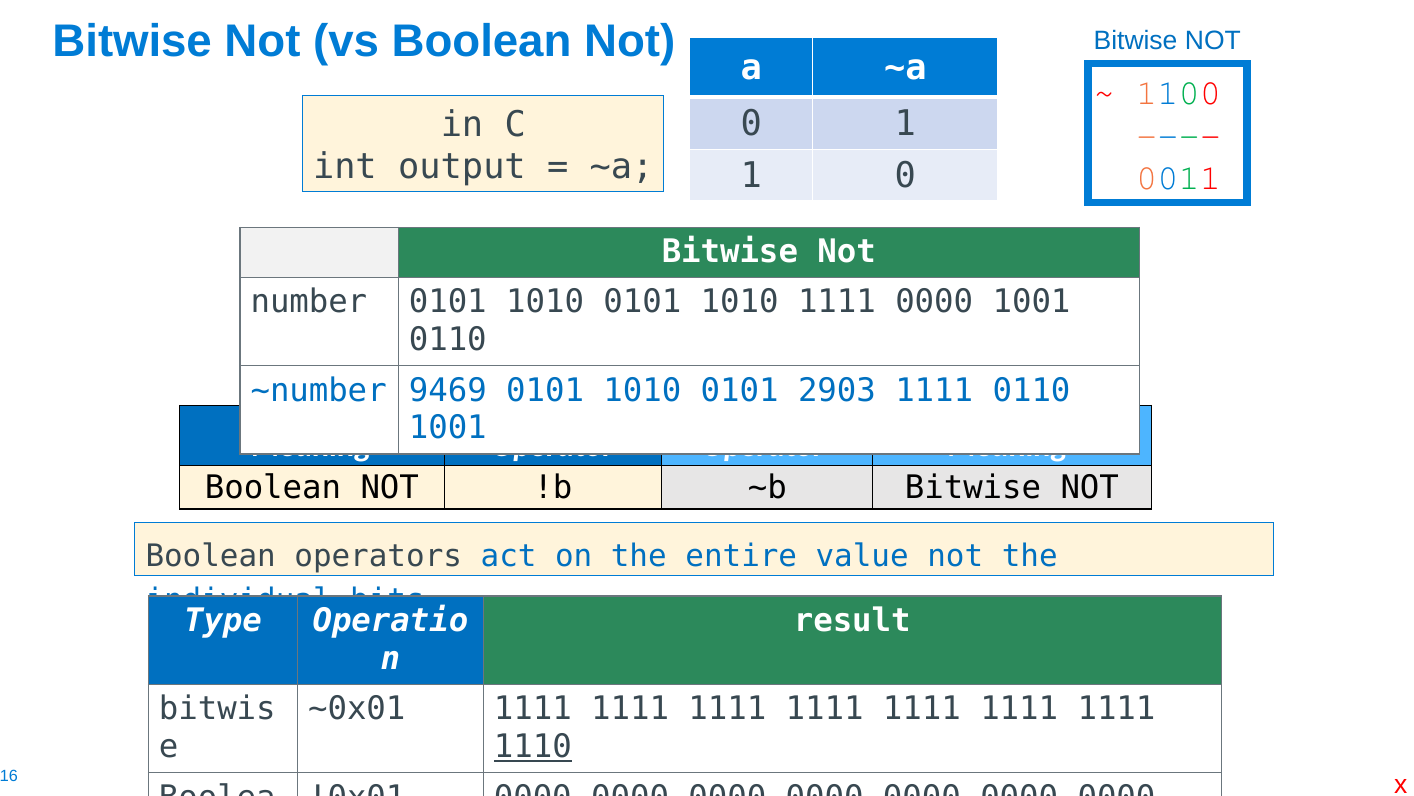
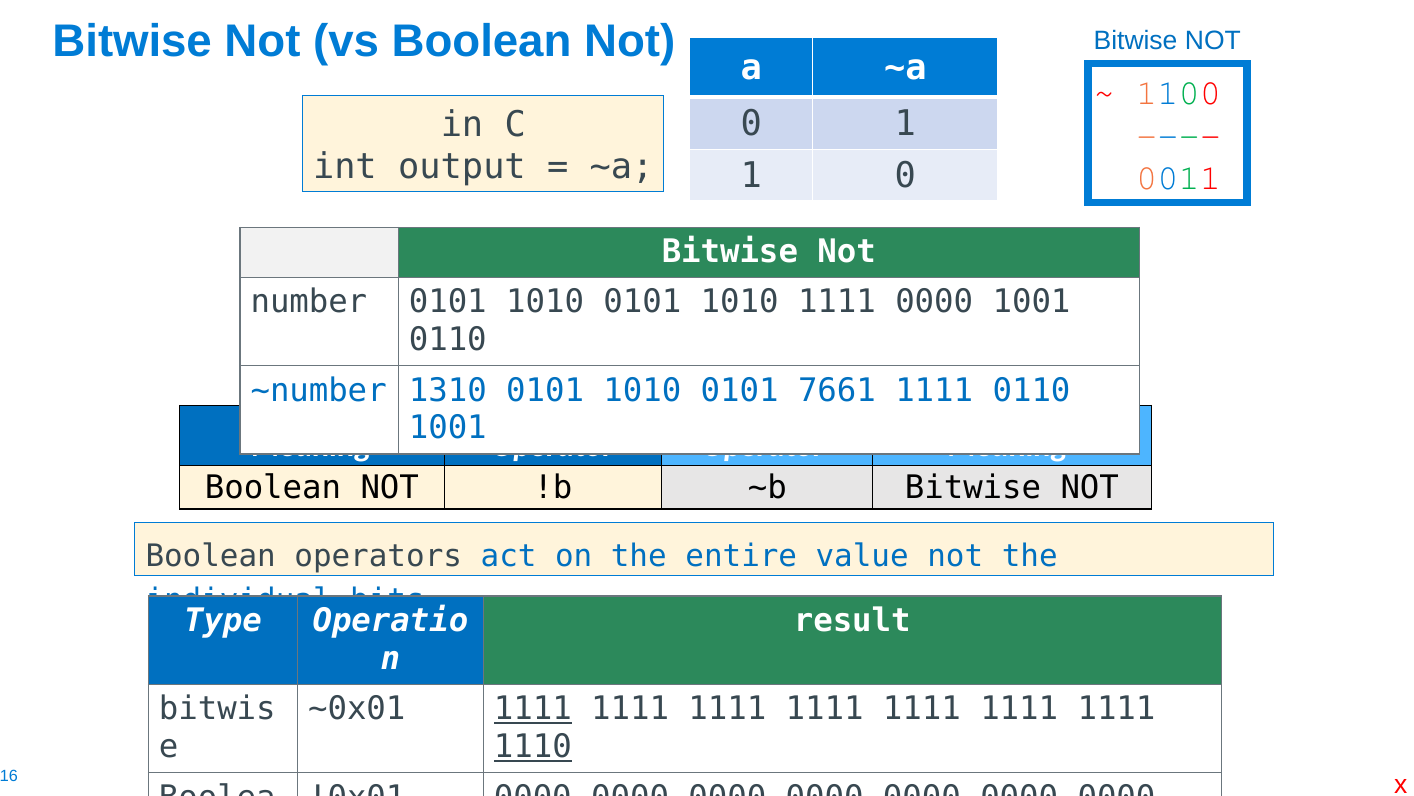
9469: 9469 -> 1310 (448, 390)
2903: 2903 -> 7661 (837, 390)
1111 underline: none -> present (533, 709)
